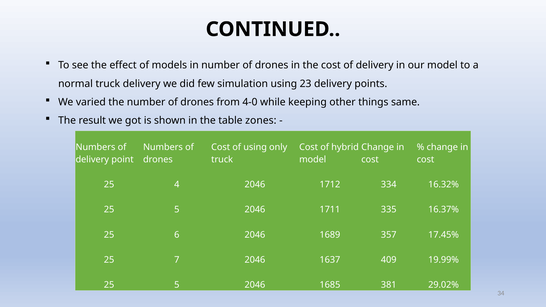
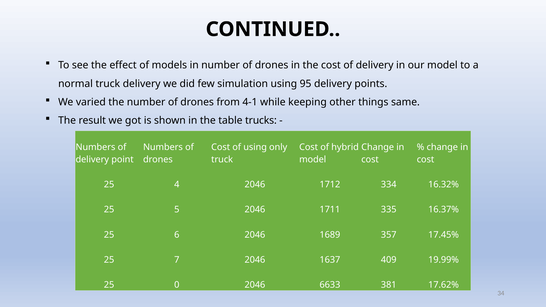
23: 23 -> 95 (306, 84)
4-0: 4-0 -> 4-1 (250, 102)
zones: zones -> trucks (261, 121)
5: 5 -> 0 (177, 285)
1685: 1685 -> 6633 (330, 285)
29.02%: 29.02% -> 17.62% (444, 285)
